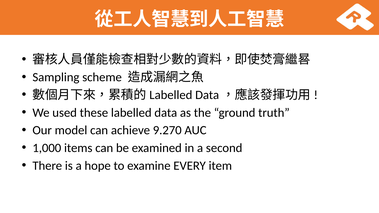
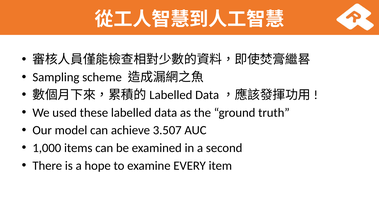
9.270: 9.270 -> 3.507 (167, 130)
